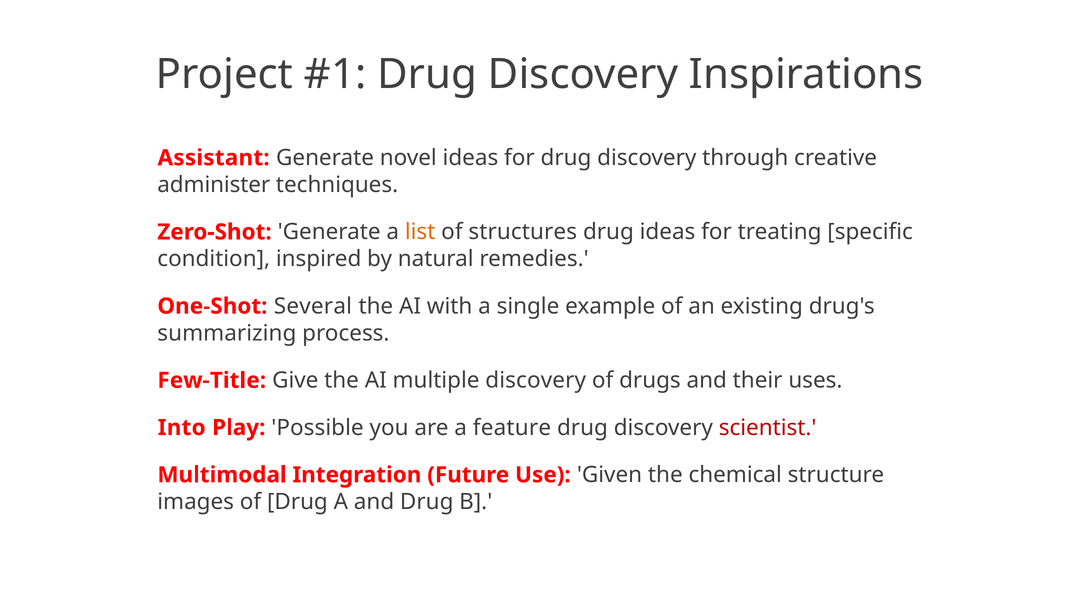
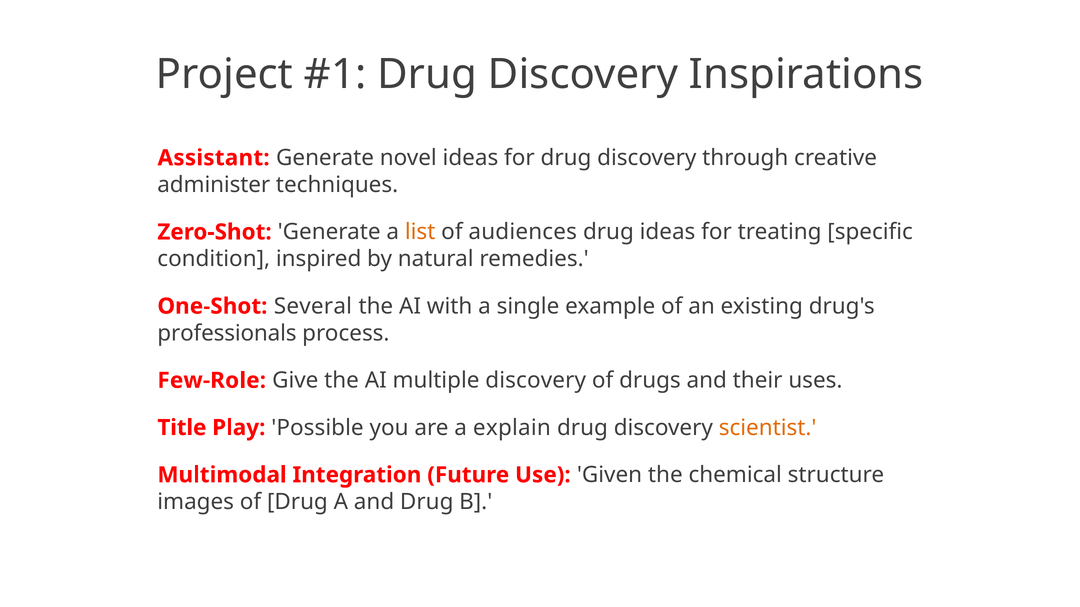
structures: structures -> audiences (523, 232)
summarizing: summarizing -> professionals (227, 334)
Few-Title: Few-Title -> Few-Role (212, 381)
Into: Into -> Title (182, 428)
feature: feature -> explain (512, 428)
scientist colour: red -> orange (768, 428)
